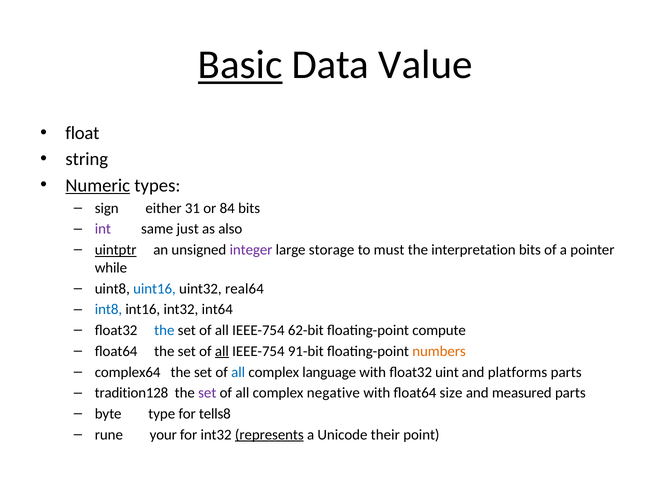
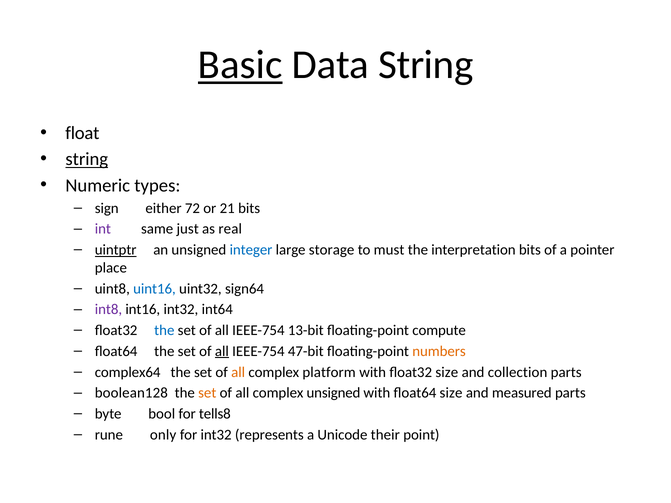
Data Value: Value -> String (426, 65)
string underline: none -> present (87, 159)
Numeric underline: present -> none (98, 185)
31: 31 -> 72 (192, 208)
84: 84 -> 21 (227, 208)
also: also -> real (230, 229)
integer colour: purple -> blue (251, 250)
while: while -> place (111, 268)
real64: real64 -> sign64 (244, 289)
int8 colour: blue -> purple (108, 310)
62-bit: 62-bit -> 13-bit (306, 331)
91-bit: 91-bit -> 47-bit (306, 351)
all colour: blue -> orange (238, 372)
language: language -> platform (329, 372)
float32 uint: uint -> size (447, 372)
platforms: platforms -> collection (518, 372)
tradition128: tradition128 -> boolean128 (131, 393)
set colour: purple -> orange (207, 393)
complex negative: negative -> unsigned (333, 393)
type: type -> bool (162, 414)
your: your -> only (163, 435)
represents underline: present -> none (269, 435)
